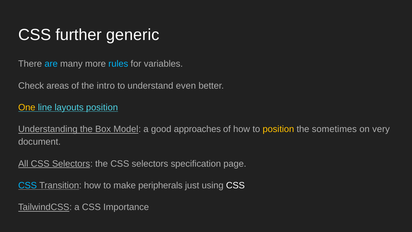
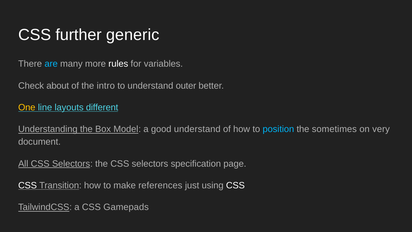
rules colour: light blue -> white (118, 64)
areas: areas -> about (58, 86)
even: even -> outer (186, 86)
layouts position: position -> different (102, 107)
good approaches: approaches -> understand (197, 129)
position colour: yellow -> light blue (278, 129)
CSS colour: light blue -> white (28, 185)
peripherals: peripherals -> references (160, 185)
Importance: Importance -> Gamepads (126, 207)
